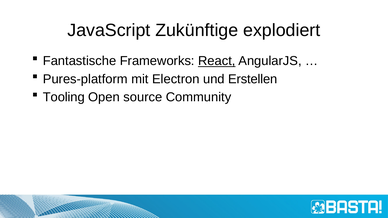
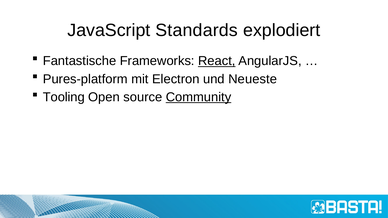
Zukünftige: Zukünftige -> Standards (197, 30)
Erstellen: Erstellen -> Neueste (253, 79)
Community underline: none -> present (199, 97)
